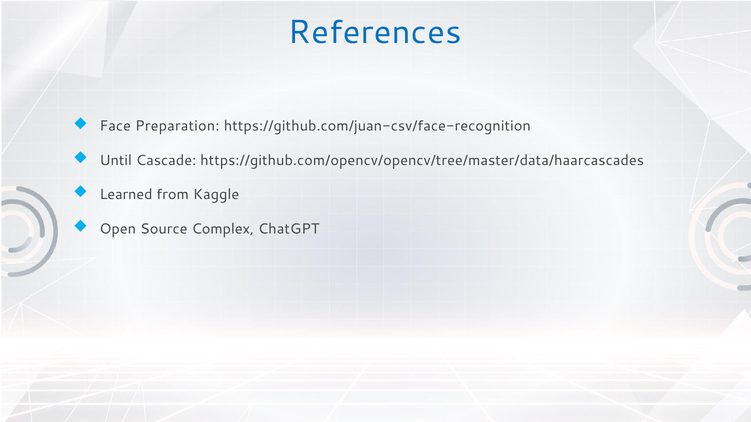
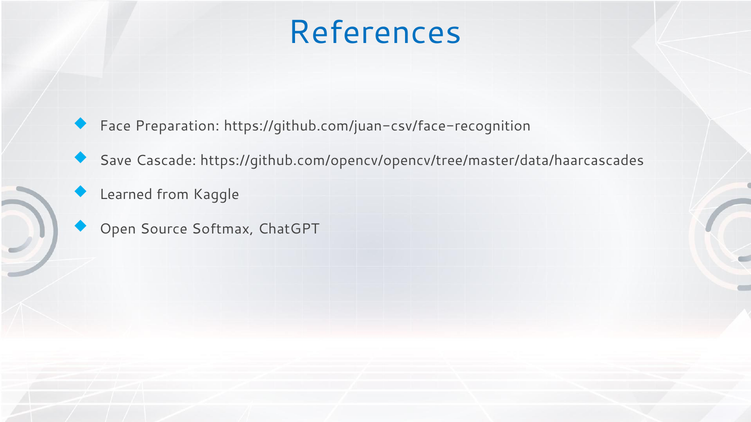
Until: Until -> Save (116, 161)
Complex: Complex -> Softmax (223, 229)
